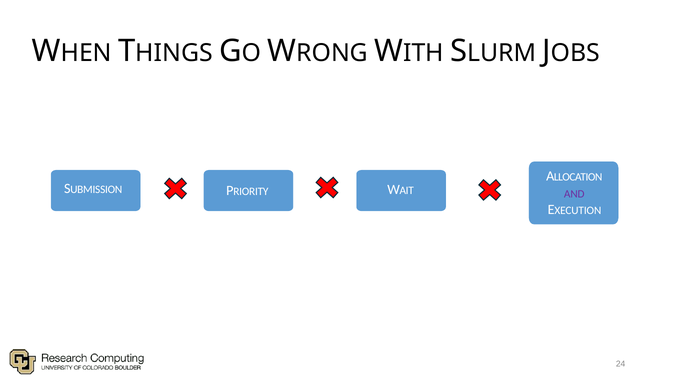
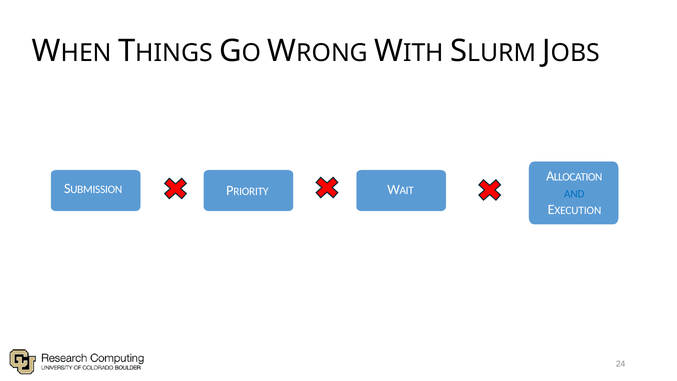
AND colour: purple -> blue (574, 194)
